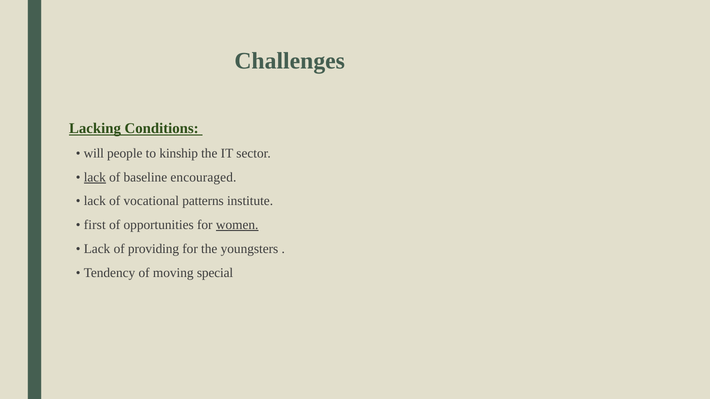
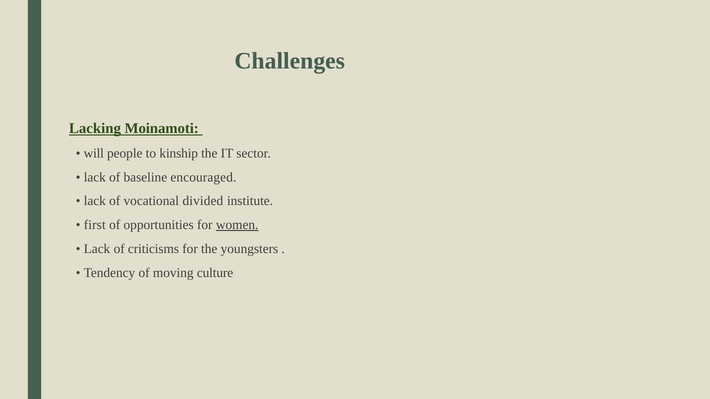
Conditions: Conditions -> Moinamoti (162, 129)
lack underline: present -> none (95, 177)
patterns: patterns -> divided (203, 201)
providing: providing -> criticisms (154, 249)
special: special -> culture (215, 273)
